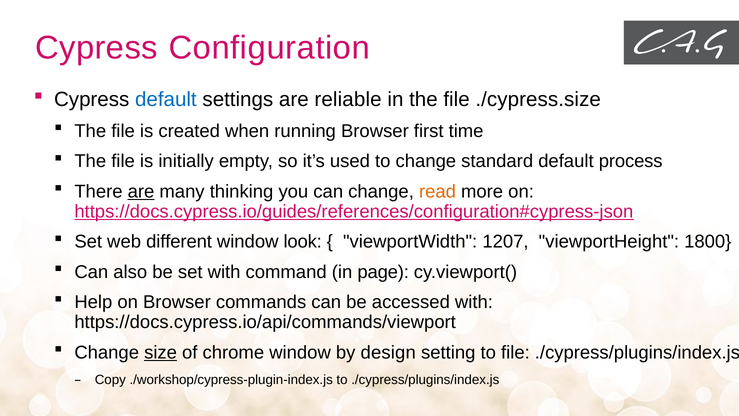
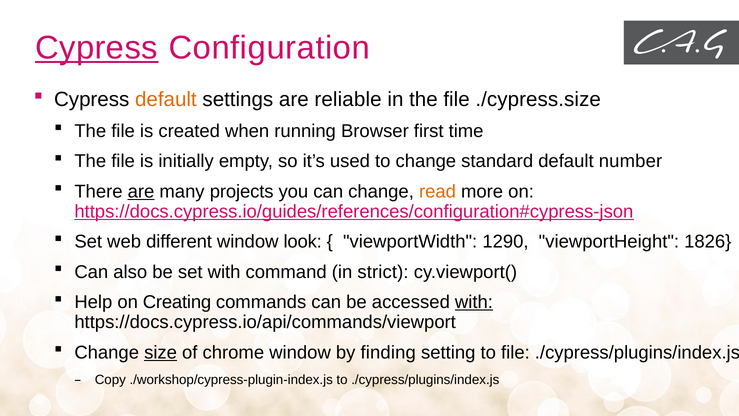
Cypress underline: none -> present (96, 48)
default colour: blue -> orange (166, 100)
process: process -> number (631, 161)
thinking: thinking -> projects (242, 191)
1207: 1207 -> 1290 (505, 242)
1800: 1800 -> 1826 (708, 242)
page: page -> strict (383, 272)
on Browser: Browser -> Creating (177, 302)
with underline: none -> present (474, 302)
design: design -> finding (388, 352)
